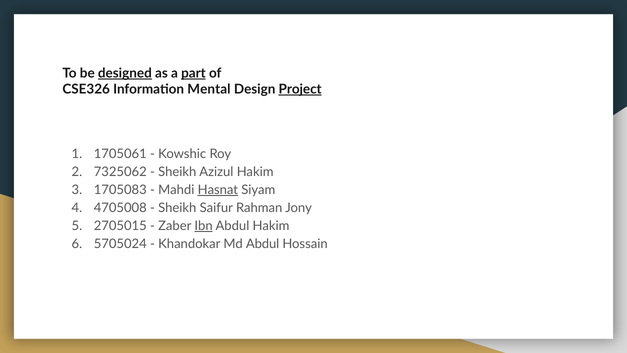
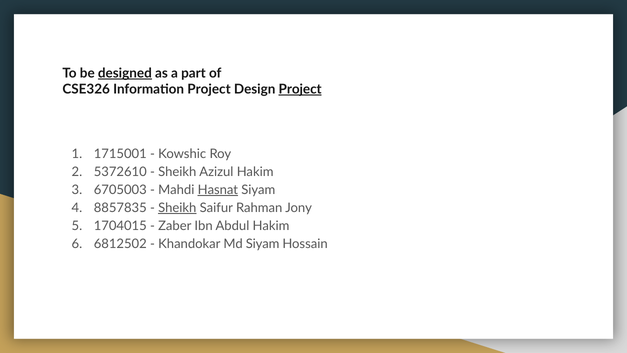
part underline: present -> none (193, 73)
Information Mental: Mental -> Project (209, 89)
1705061: 1705061 -> 1715001 (120, 154)
7325062: 7325062 -> 5372610 (120, 172)
1705083: 1705083 -> 6705003 (120, 190)
4705008: 4705008 -> 8857835 (120, 208)
Sheikh underline: none -> present (177, 208)
2705015: 2705015 -> 1704015 (120, 226)
Ibn underline: present -> none (204, 226)
5705024: 5705024 -> 6812502 (120, 244)
Md Abdul: Abdul -> Siyam (263, 244)
